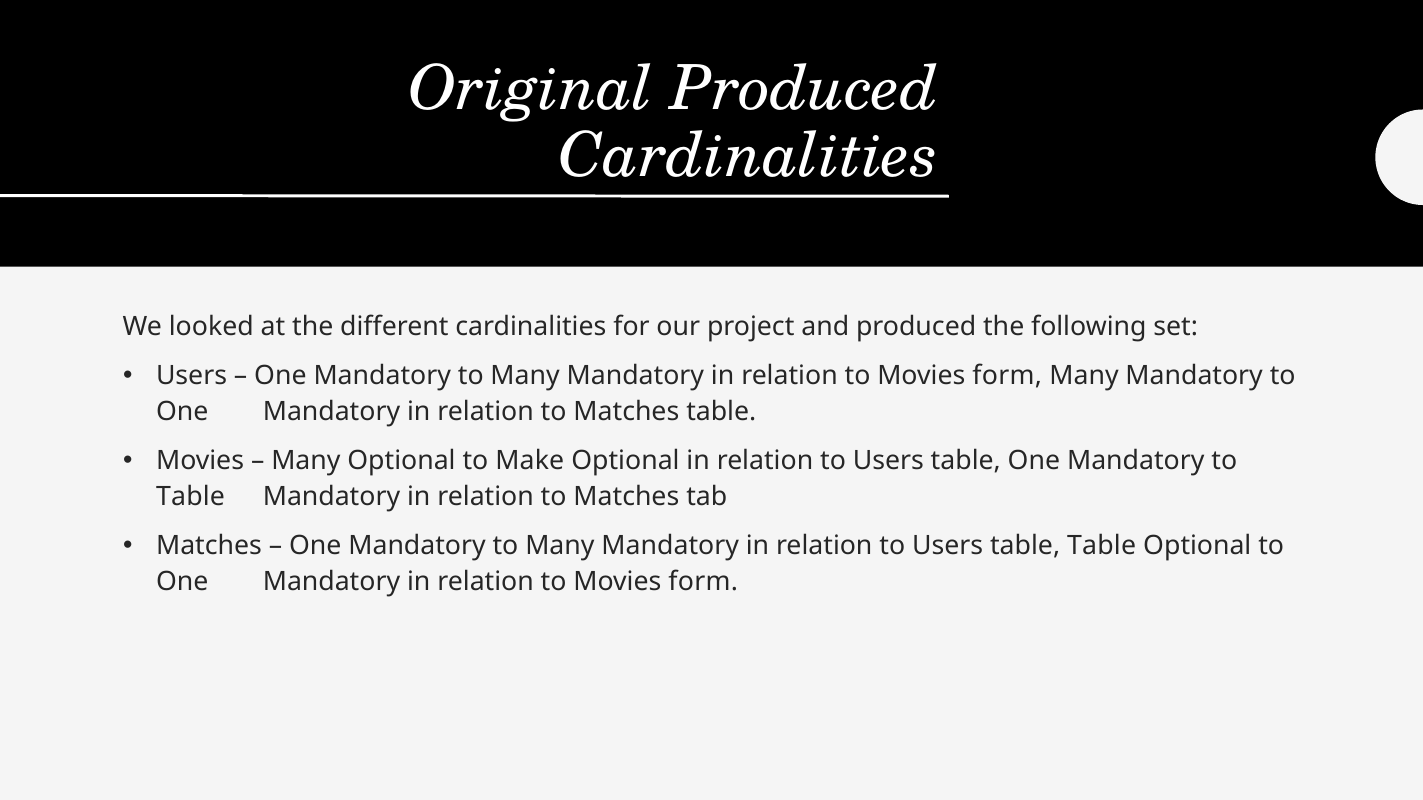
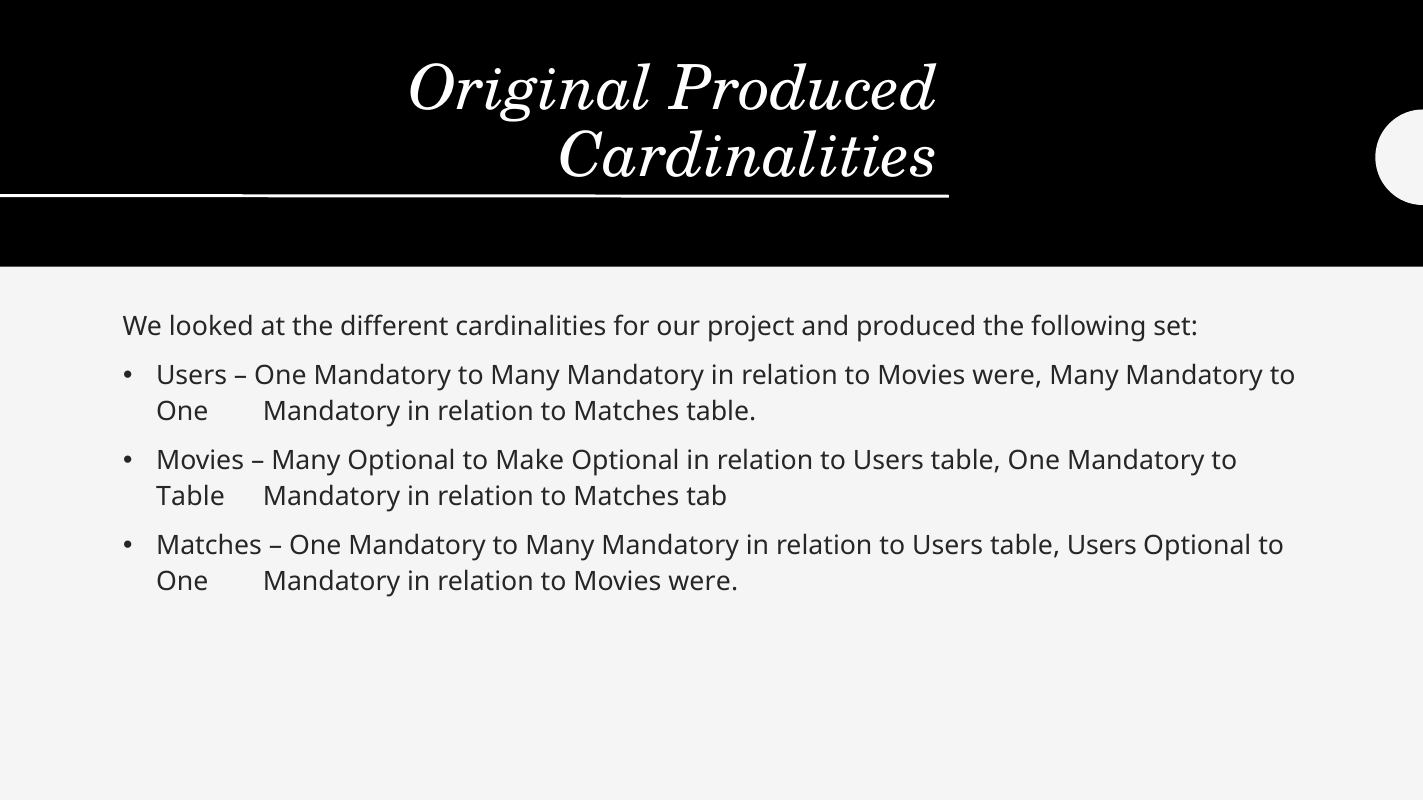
form: form -> were (1007, 376)
table Table: Table -> Users (1102, 546)
form: form -> were (703, 582)
